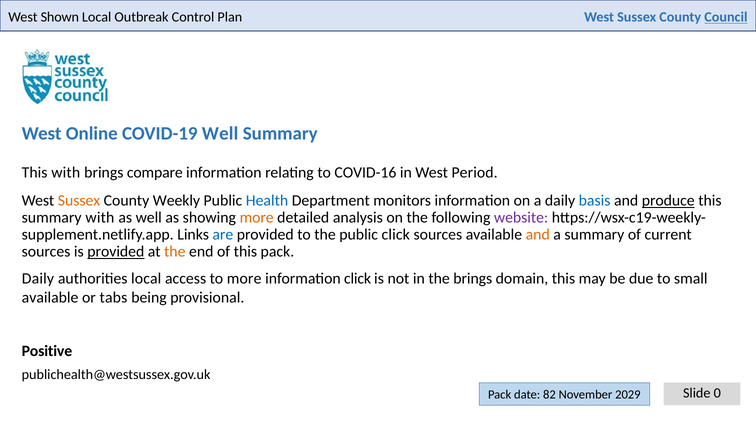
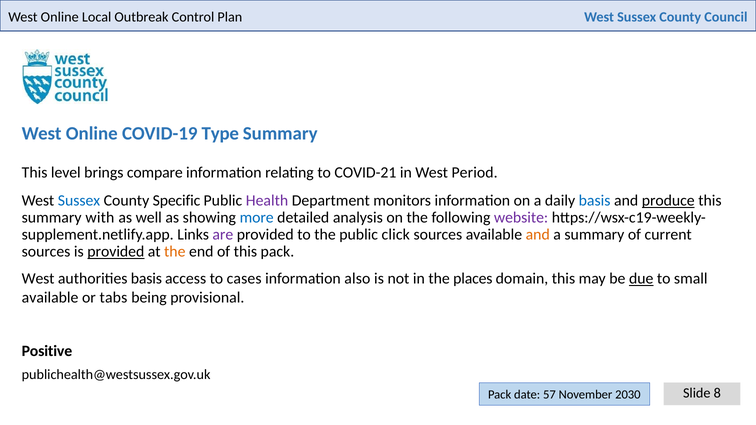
Shown: Shown -> Online (60, 17)
Council underline: present -> none (726, 17)
COVID-19 Well: Well -> Type (220, 133)
This with: with -> level (66, 173)
COVID-16: COVID-16 -> COVID-21 (365, 173)
Sussex colour: orange -> blue (79, 201)
Weekly: Weekly -> Specific (177, 201)
Health colour: blue -> purple (267, 201)
more colour: orange -> blue (257, 218)
are colour: blue -> purple (223, 235)
Daily: Daily -> West (38, 279)
authorities local: local -> basis (146, 279)
to more: more -> cases (244, 279)
information click: click -> also (357, 279)
the brings: brings -> places (473, 279)
due underline: none -> present (641, 279)
0: 0 -> 8 (717, 393)
82: 82 -> 57 (549, 395)
2029: 2029 -> 2030 (628, 395)
